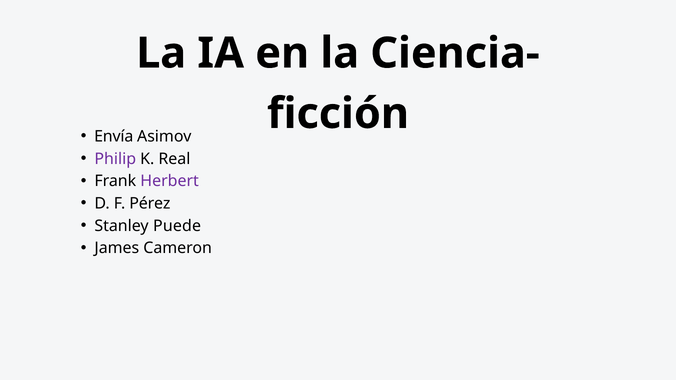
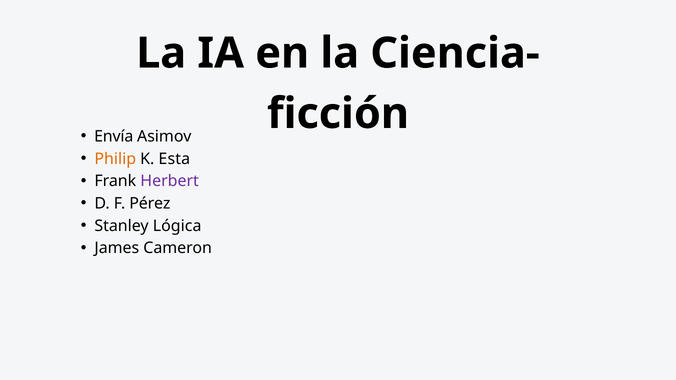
Philip colour: purple -> orange (115, 159)
Real: Real -> Esta (174, 159)
Puede: Puede -> Lógica (177, 226)
